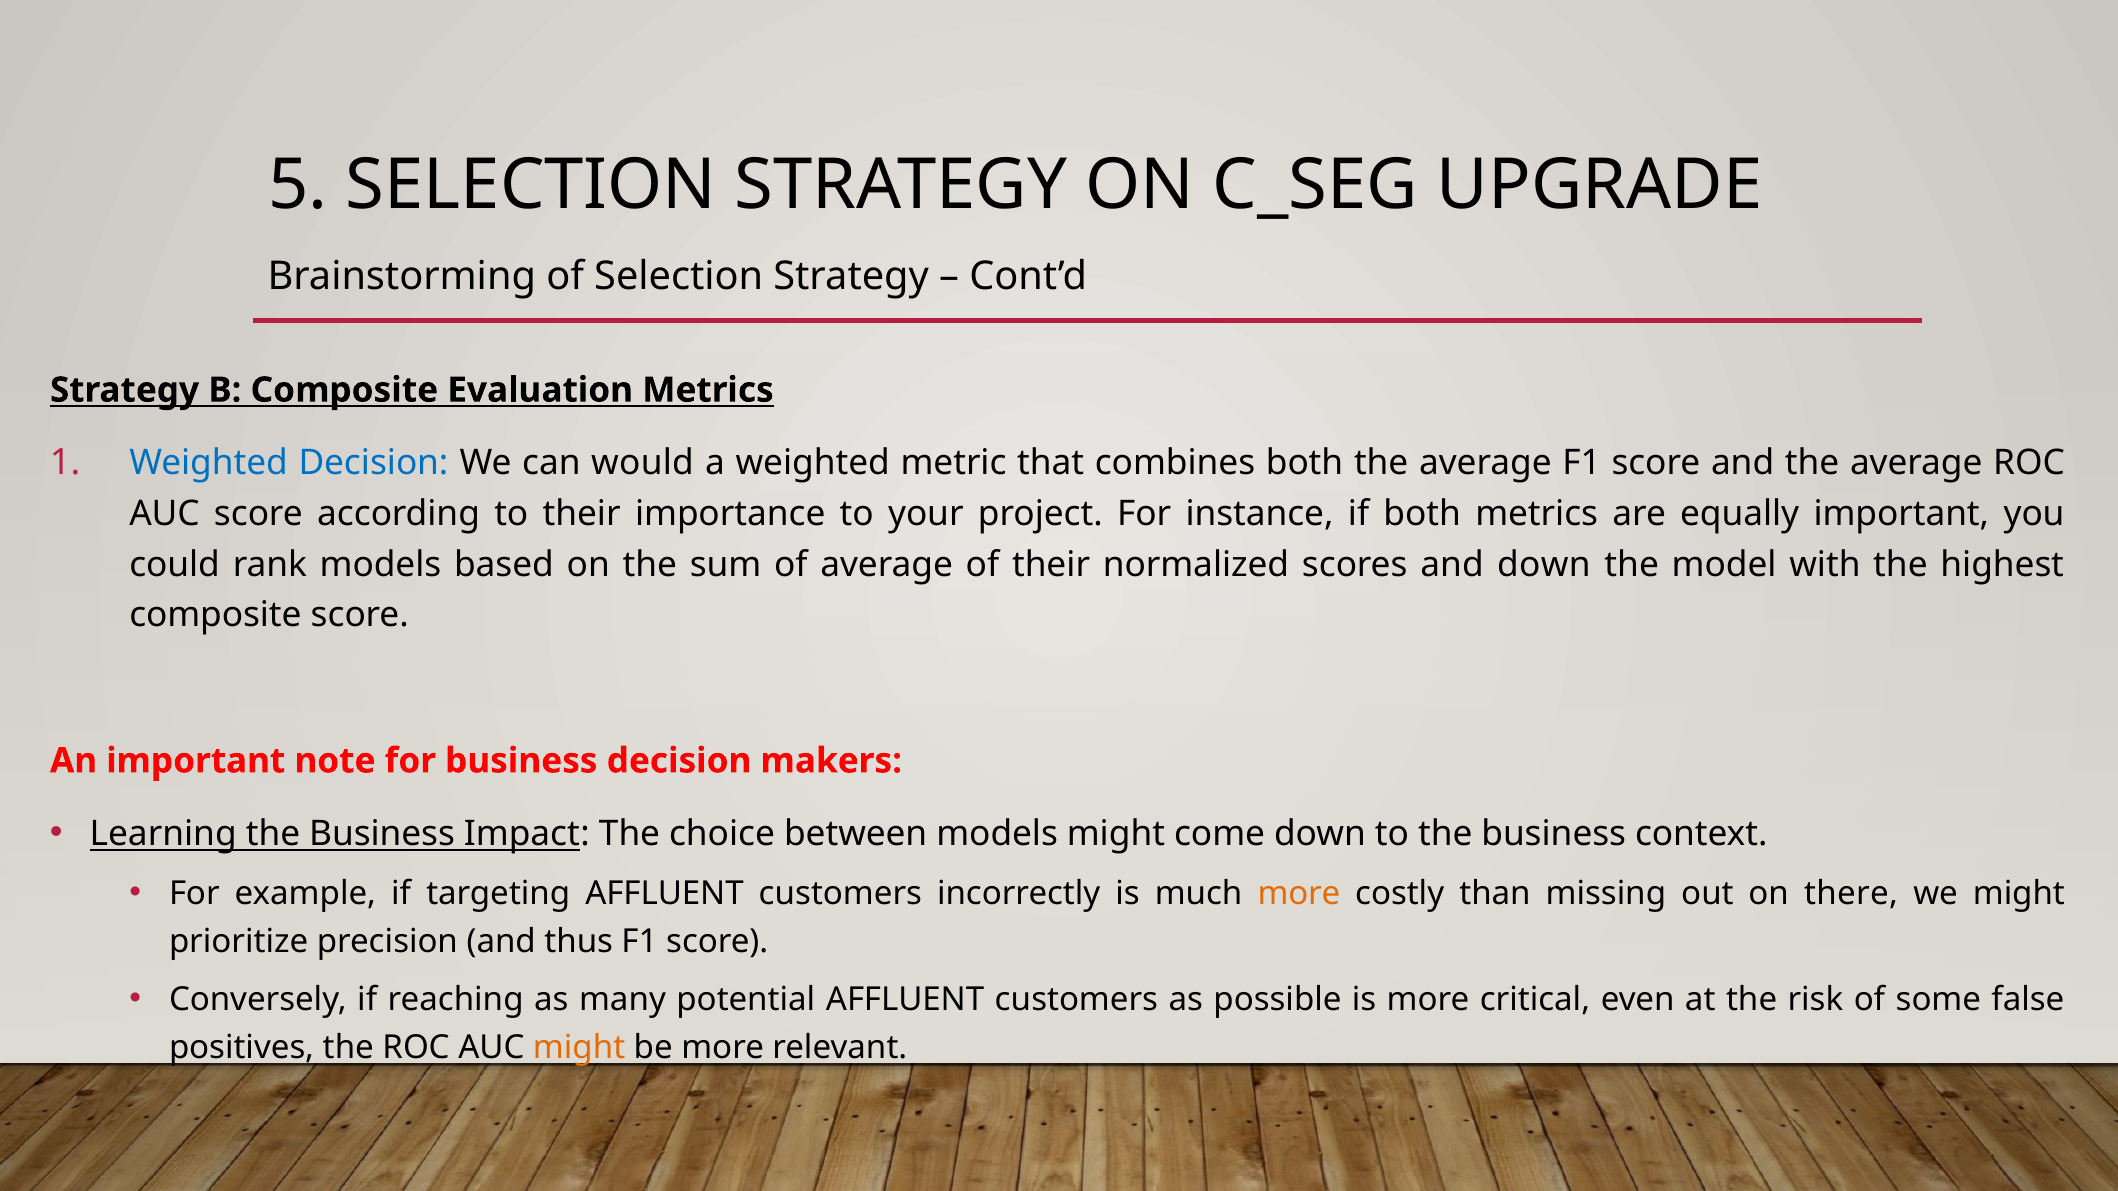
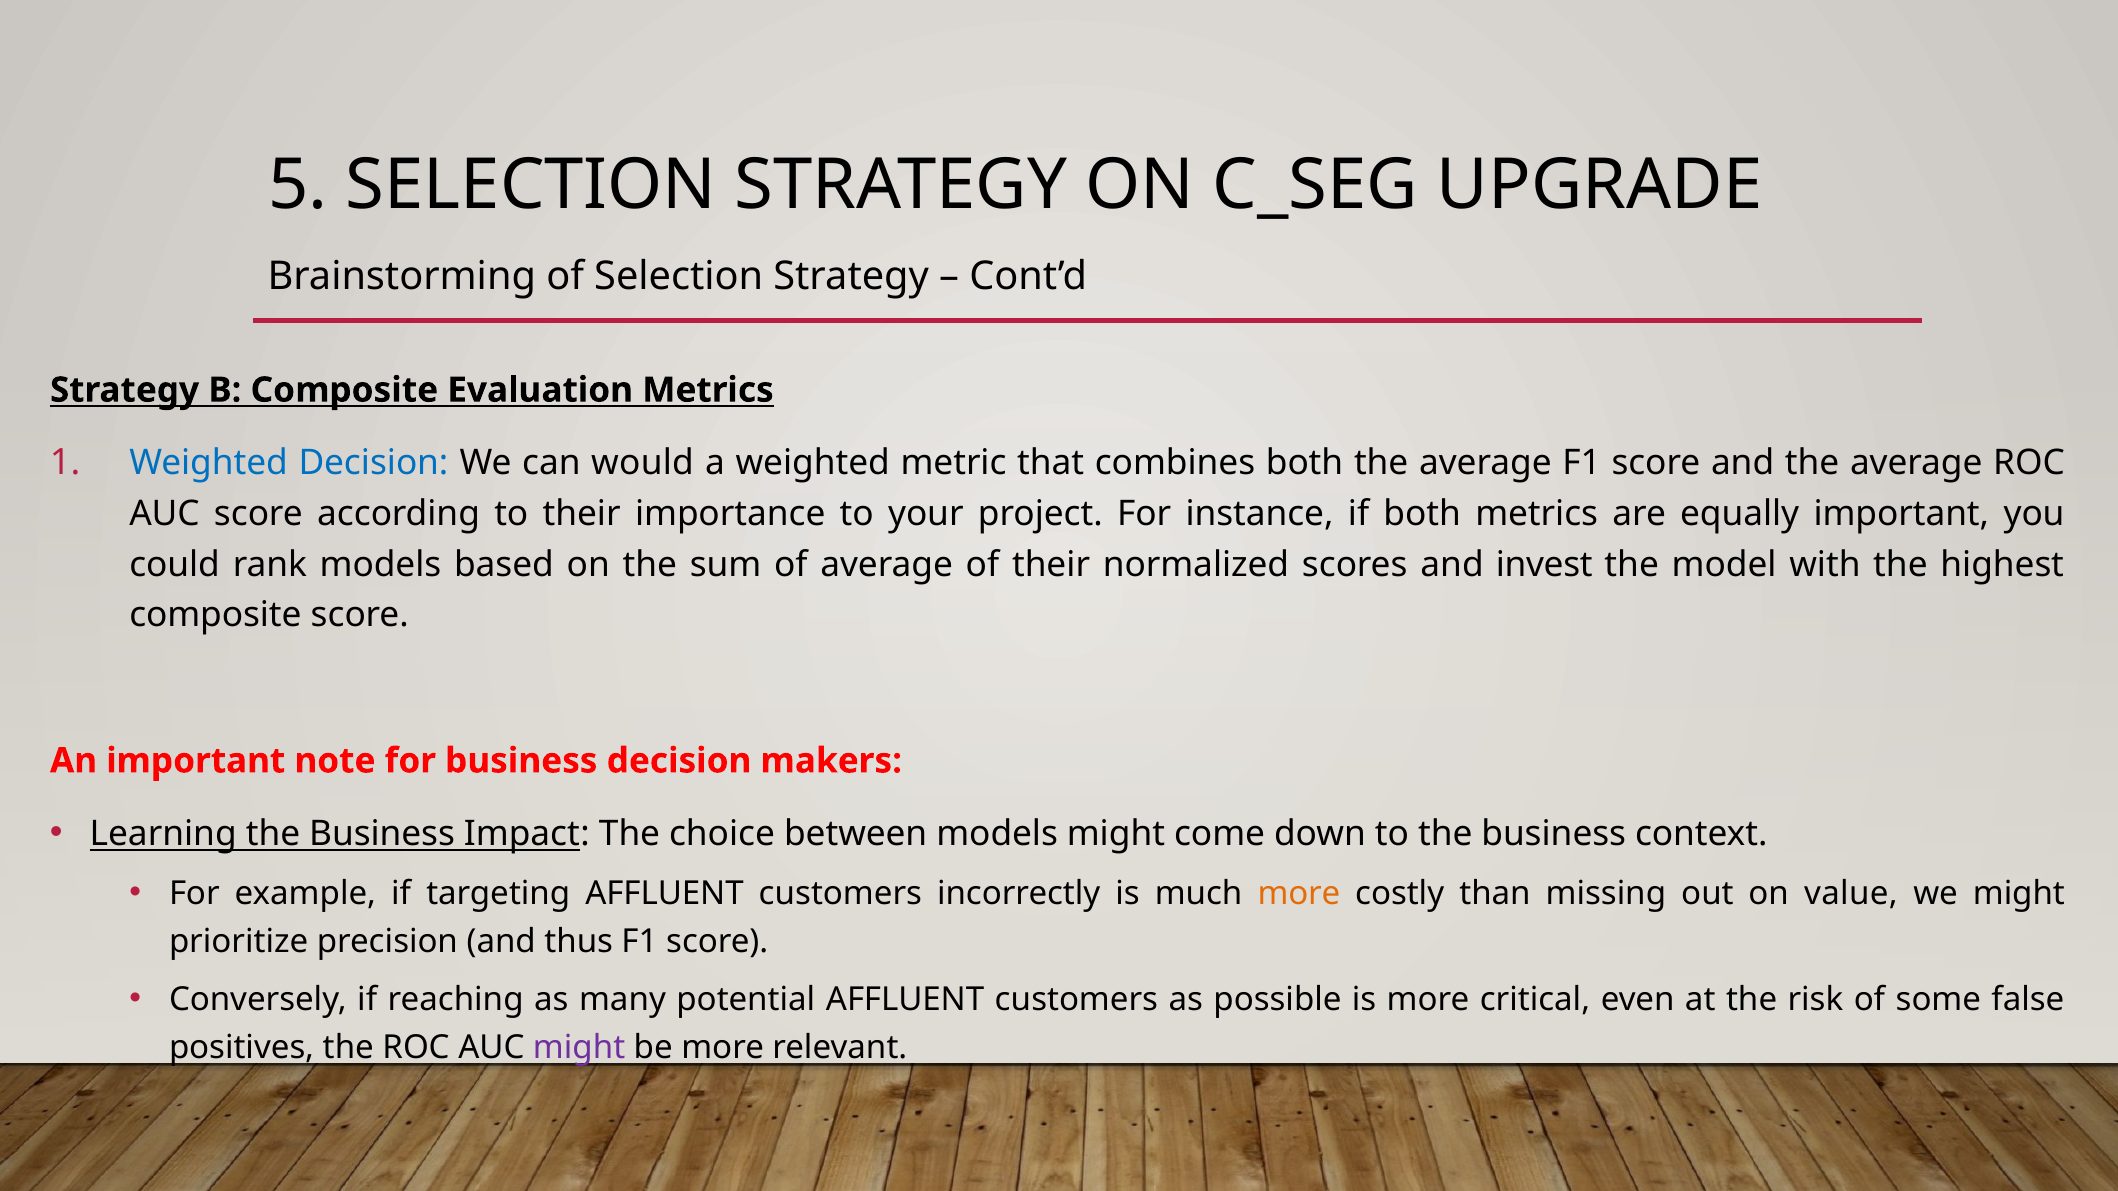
and down: down -> invest (1544, 565)
there: there -> value (1851, 894)
might colour: orange -> purple (579, 1048)
